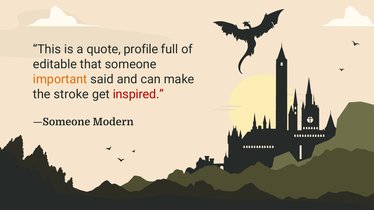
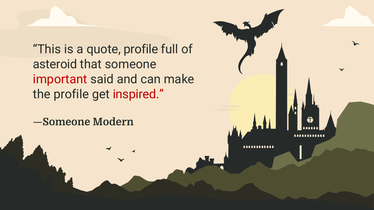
editable: editable -> asteroid (55, 64)
important colour: orange -> red (60, 79)
the stroke: stroke -> profile (71, 94)
